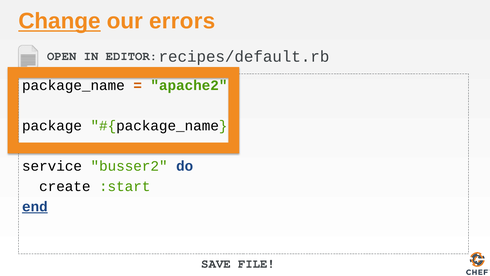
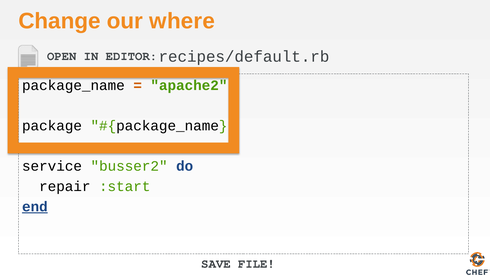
Change underline: present -> none (60, 21)
errors: errors -> where (182, 21)
create: create -> repair (65, 186)
